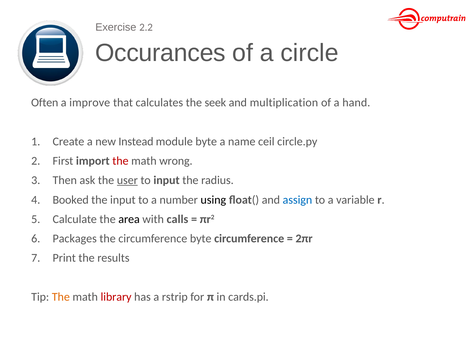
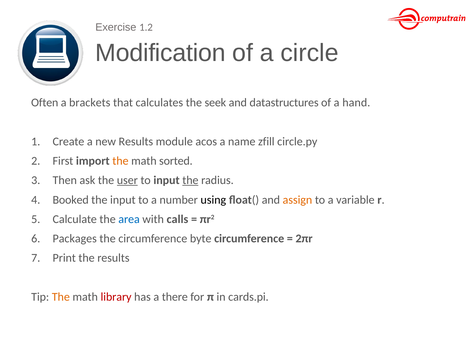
2.2: 2.2 -> 1.2 (146, 27)
Occurances: Occurances -> Modification (160, 53)
improve: improve -> brackets (90, 103)
multiplication: multiplication -> datastructures (284, 103)
new Instead: Instead -> Results (136, 142)
module byte: byte -> acos (206, 142)
ceil: ceil -> zfill (266, 142)
the colour: red -> orange (120, 161)
wrong: wrong -> sorted (176, 161)
the underline: none -> present (190, 180)
assign colour: blue -> orange (297, 200)
area colour: black -> blue (129, 219)
rstrip: rstrip -> there (175, 297)
